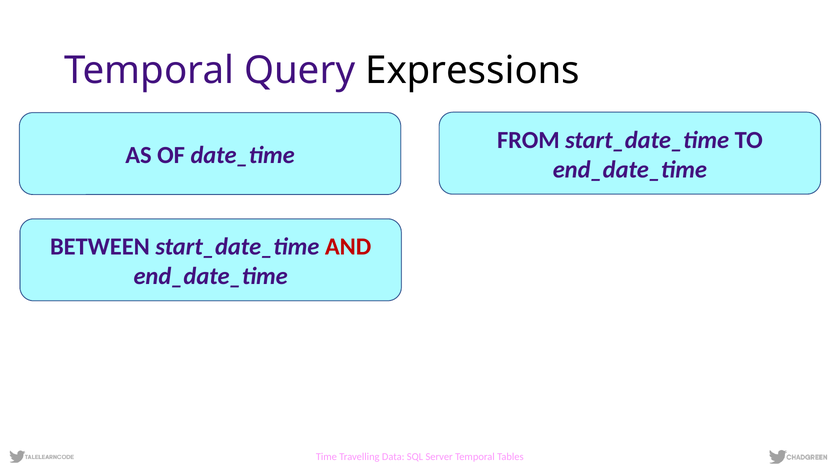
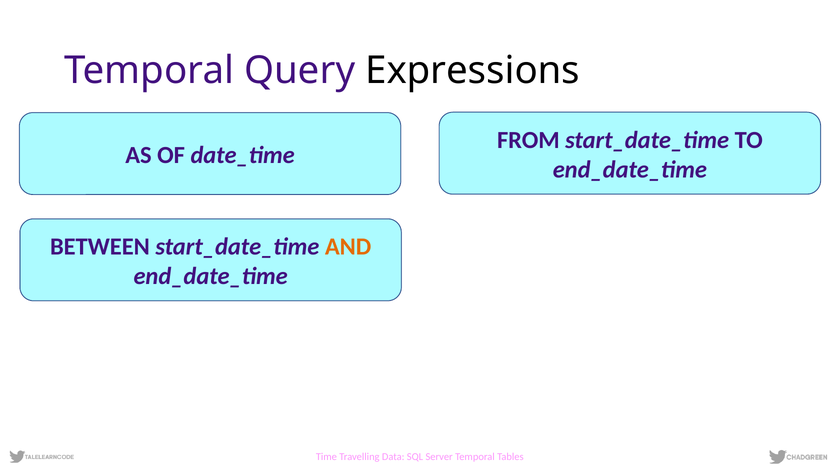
AND colour: red -> orange (348, 247)
